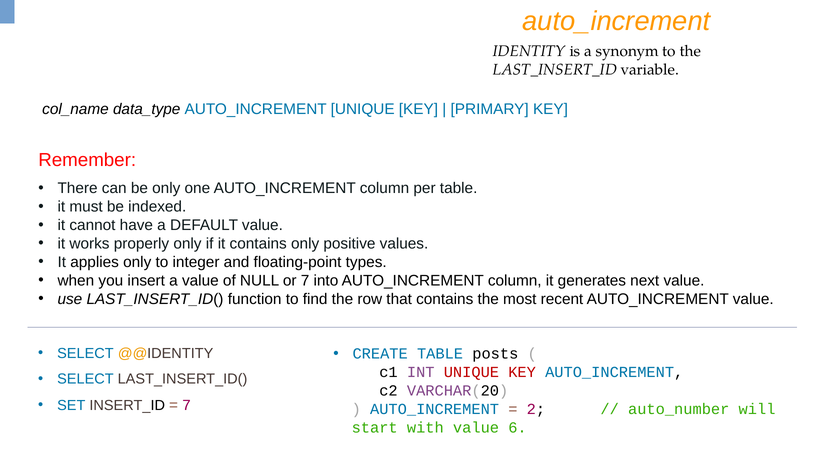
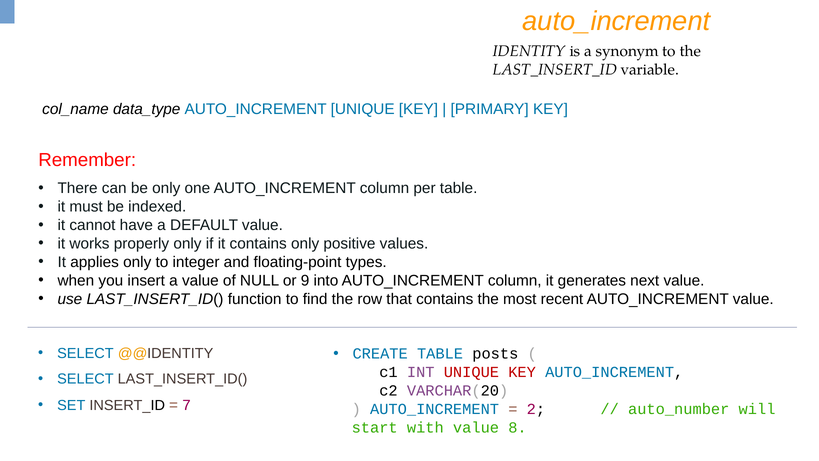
or 7: 7 -> 9 (305, 280)
6: 6 -> 8 (517, 427)
